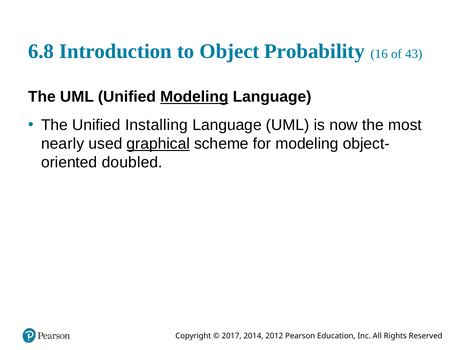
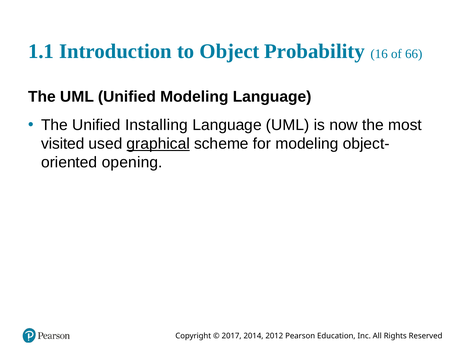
6.8: 6.8 -> 1.1 (41, 51)
43: 43 -> 66 (414, 54)
Modeling underline: present -> none (194, 97)
nearly: nearly -> visited (63, 144)
doubled: doubled -> opening (132, 163)
